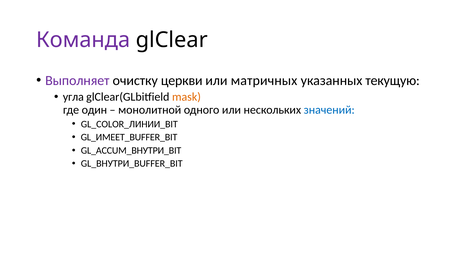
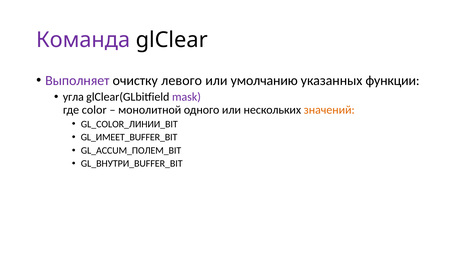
церкви: церкви -> левого (182, 80)
матричных: матричных -> умолчанию (264, 80)
текущую: текущую -> функции (393, 80)
mask colour: orange -> purple (186, 97)
один: один -> color (94, 110)
значений colour: blue -> orange (329, 110)
GL_ACCUM_ВНУТРИ_BIT: GL_ACCUM_ВНУТРИ_BIT -> GL_ACCUM_ПОЛЕМ_BIT (131, 150)
